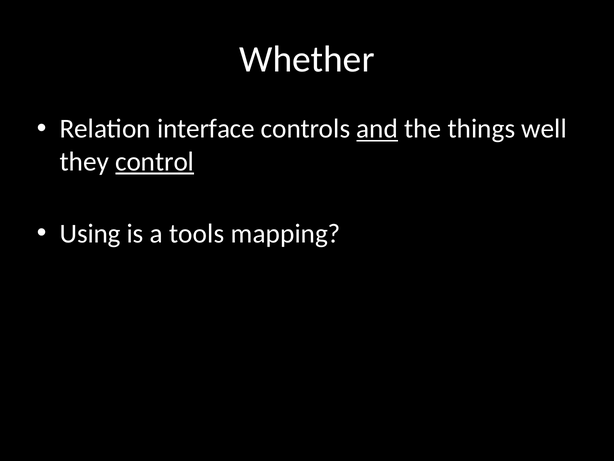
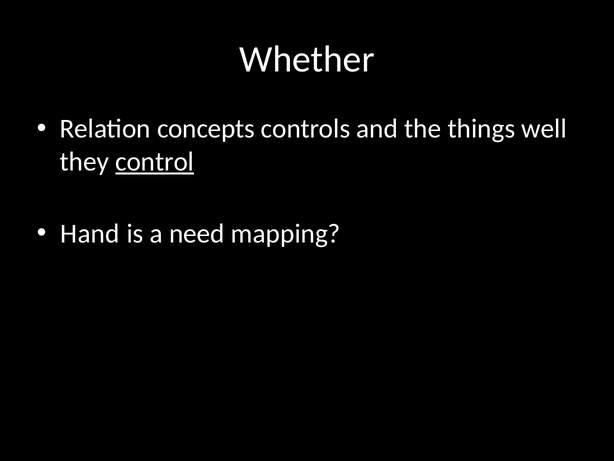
interface: interface -> concepts (206, 129)
and underline: present -> none (377, 129)
Using: Using -> Hand (90, 233)
tools: tools -> need (197, 233)
